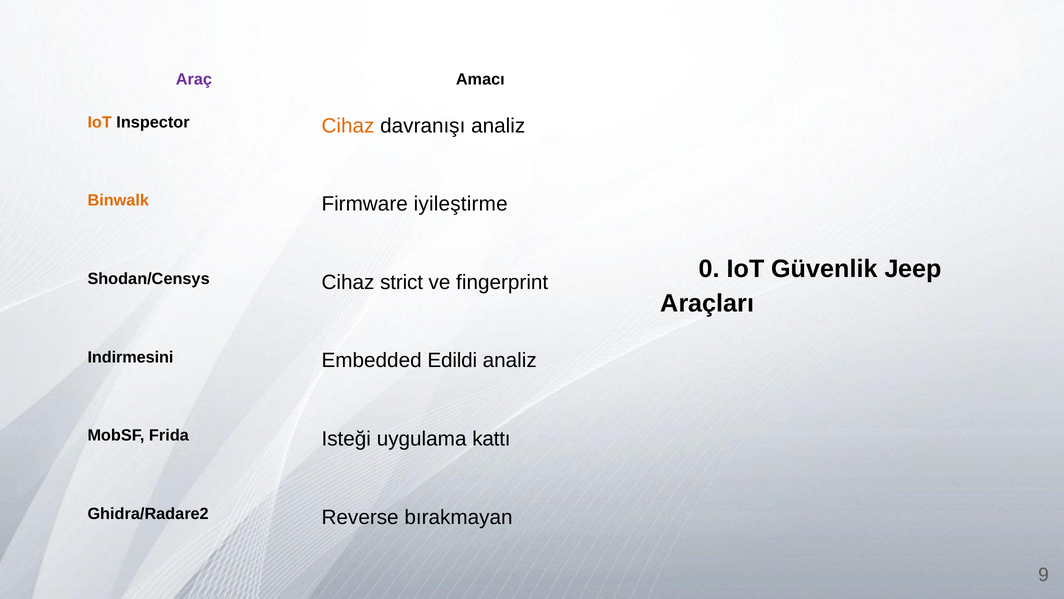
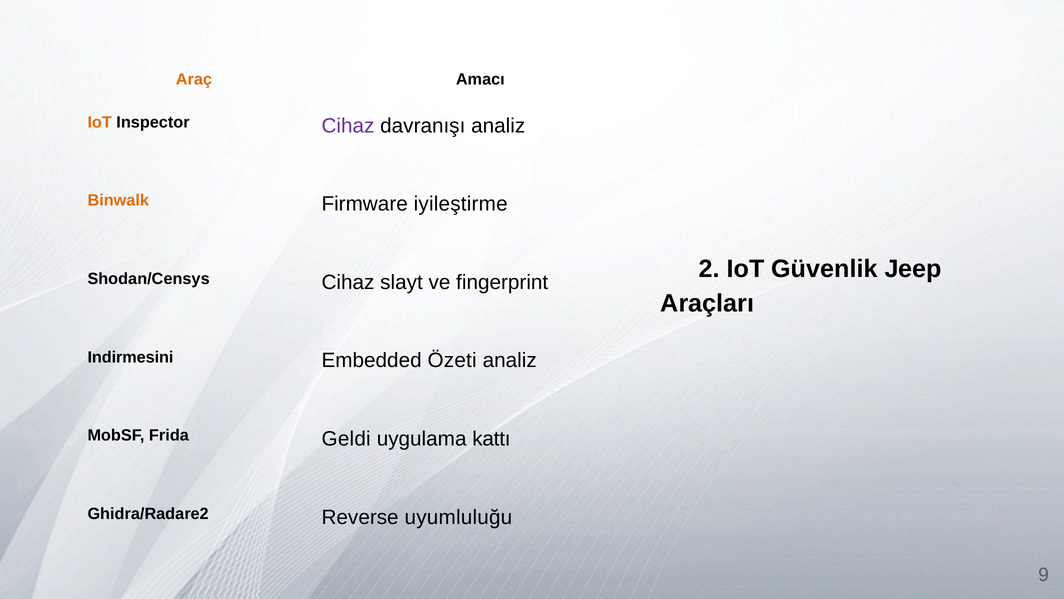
Araç colour: purple -> orange (194, 79)
Cihaz colour: orange -> purple (348, 126)
0: 0 -> 2 (709, 269)
strict: strict -> slayt (401, 282)
Edildi: Edildi -> Özeti (452, 360)
Isteği: Isteği -> Geldi (346, 439)
bırakmayan: bırakmayan -> uyumluluğu (458, 517)
